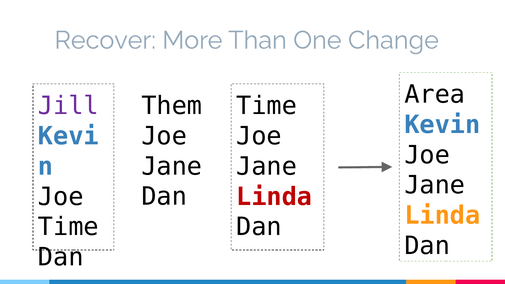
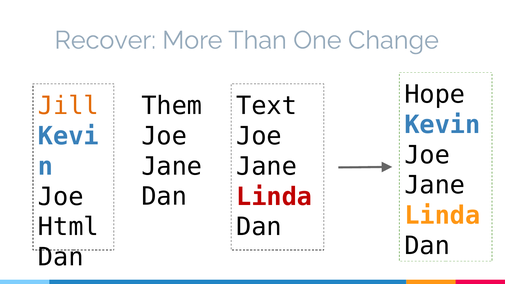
Area: Area -> Hope (435, 94)
Jill colour: purple -> orange (68, 106)
Time: Time -> Text (267, 106)
Time: Time -> Html (68, 227)
